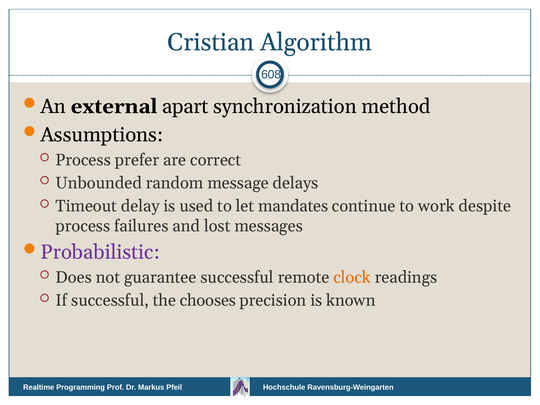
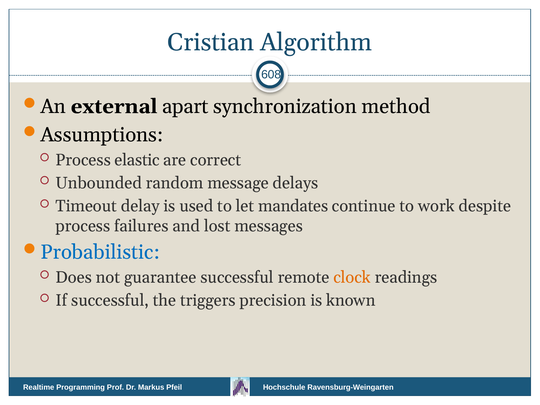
prefer: prefer -> elastic (137, 160)
Probabilistic colour: purple -> blue (100, 252)
chooses: chooses -> triggers (208, 300)
